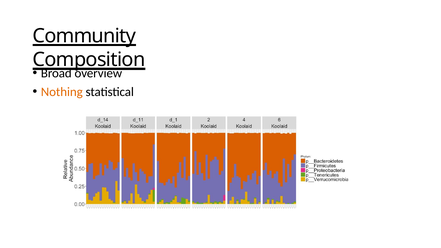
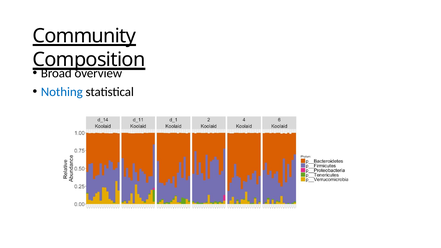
Nothing colour: orange -> blue (62, 92)
